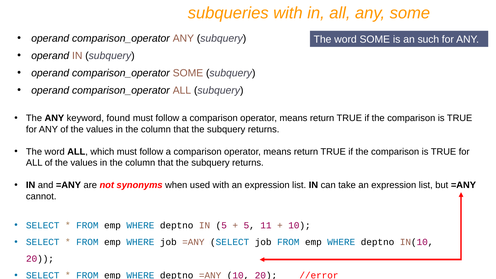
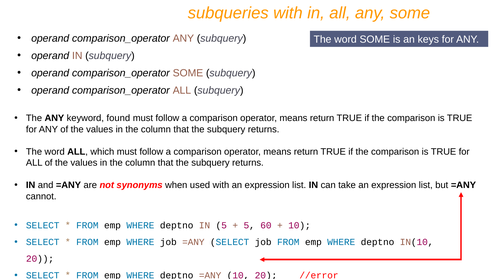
such: such -> keys (428, 40)
11: 11 -> 60 (266, 225)
